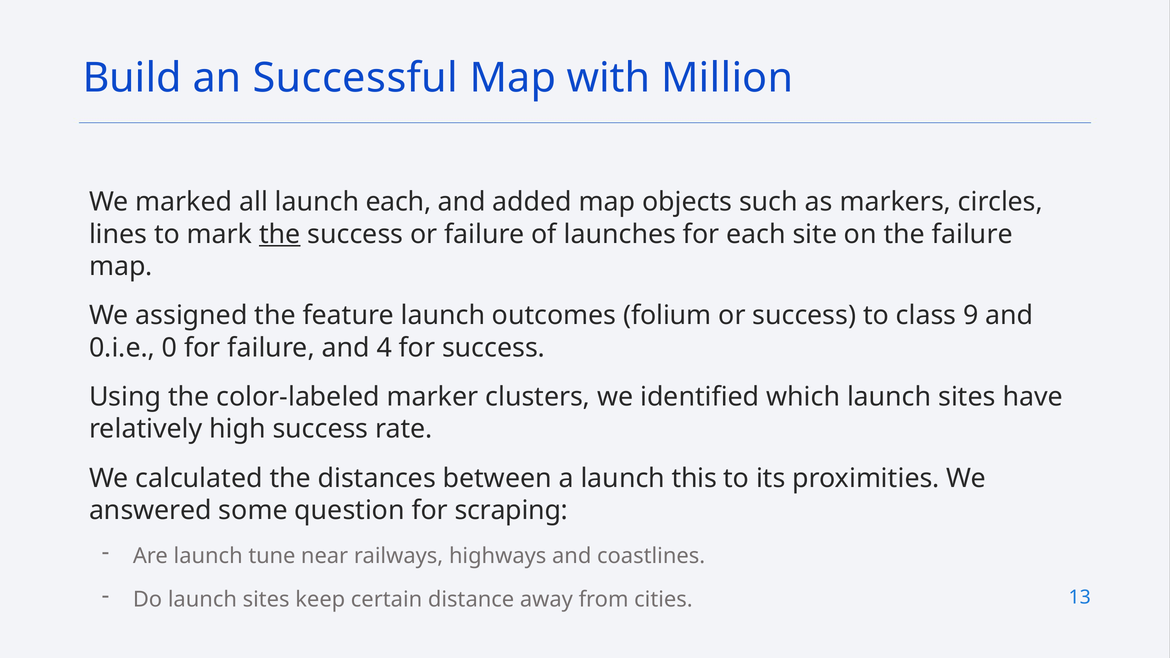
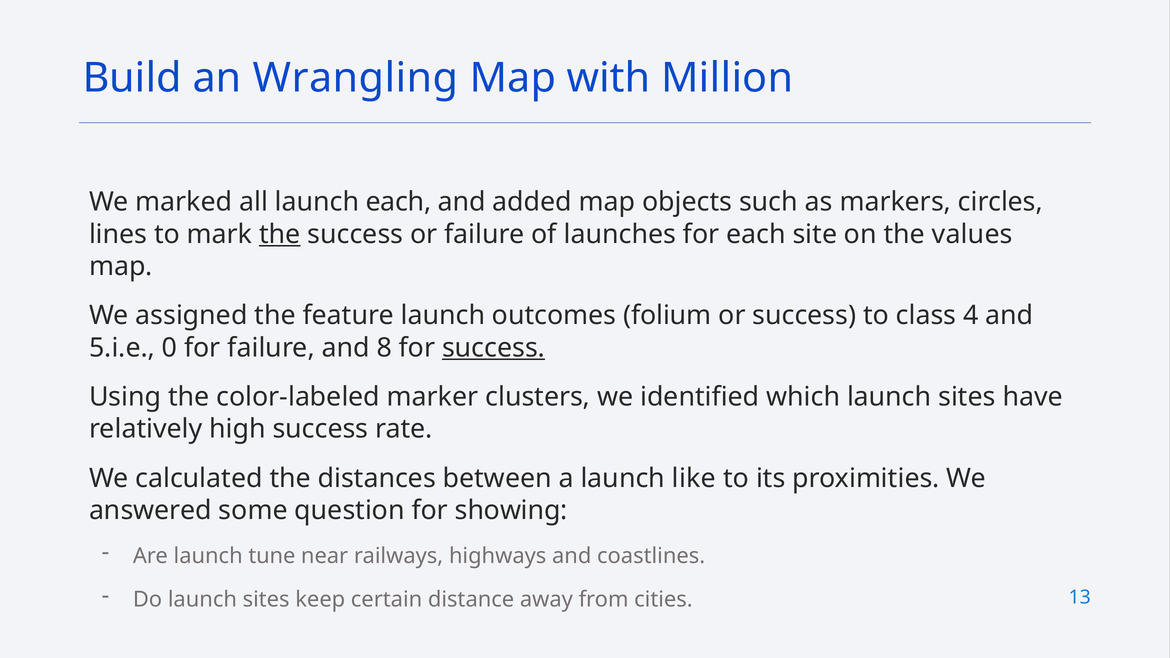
Successful: Successful -> Wrangling (355, 78)
the failure: failure -> values (972, 234)
9: 9 -> 4 (971, 316)
0.i.e: 0.i.e -> 5.i.e (122, 348)
4: 4 -> 8 (384, 348)
success underline: none -> present (494, 348)
this: this -> like (694, 478)
scraping: scraping -> showing (511, 510)
